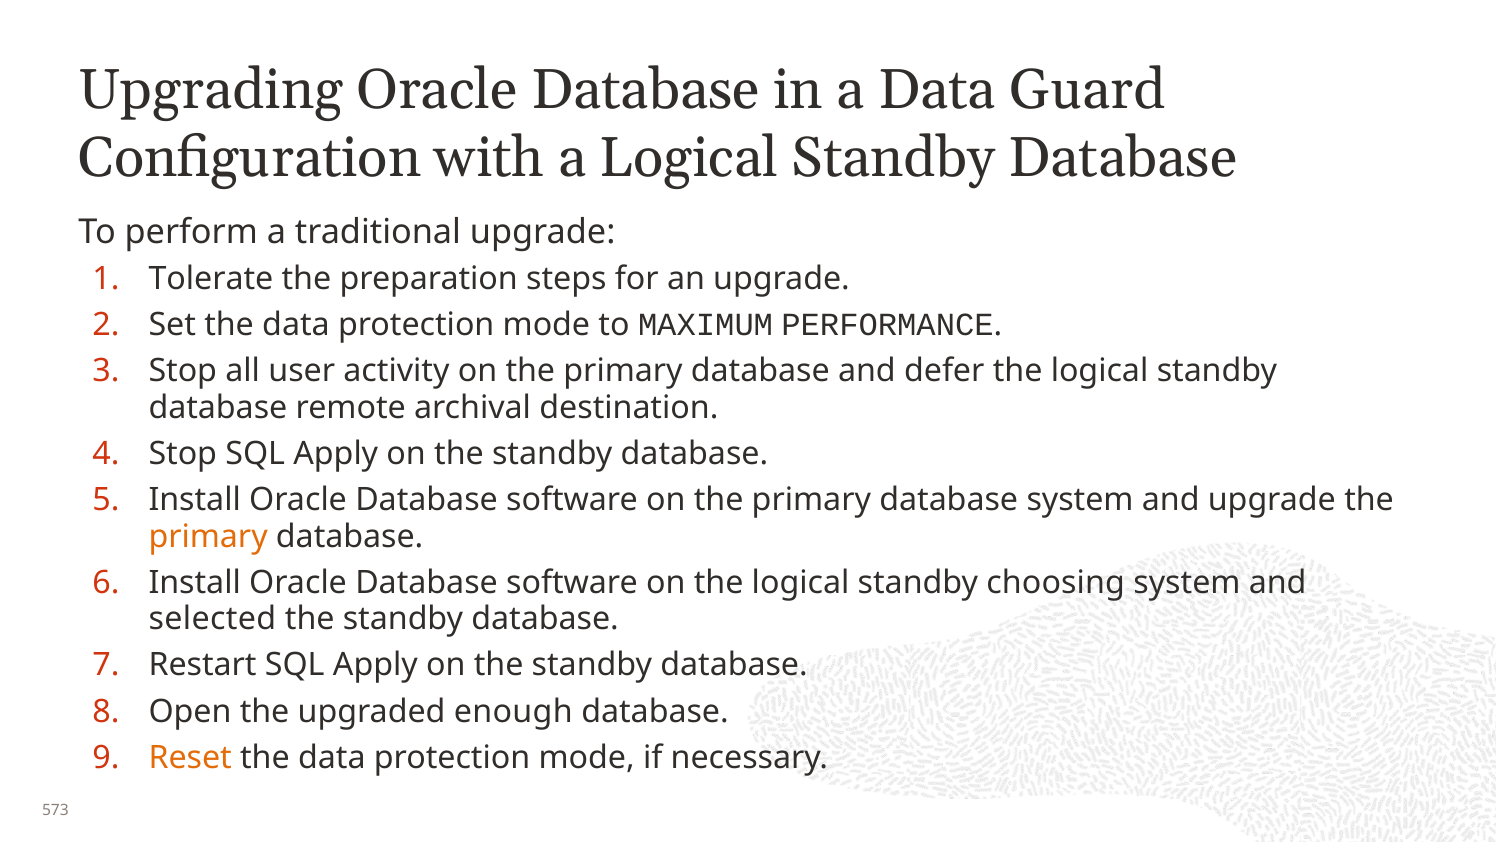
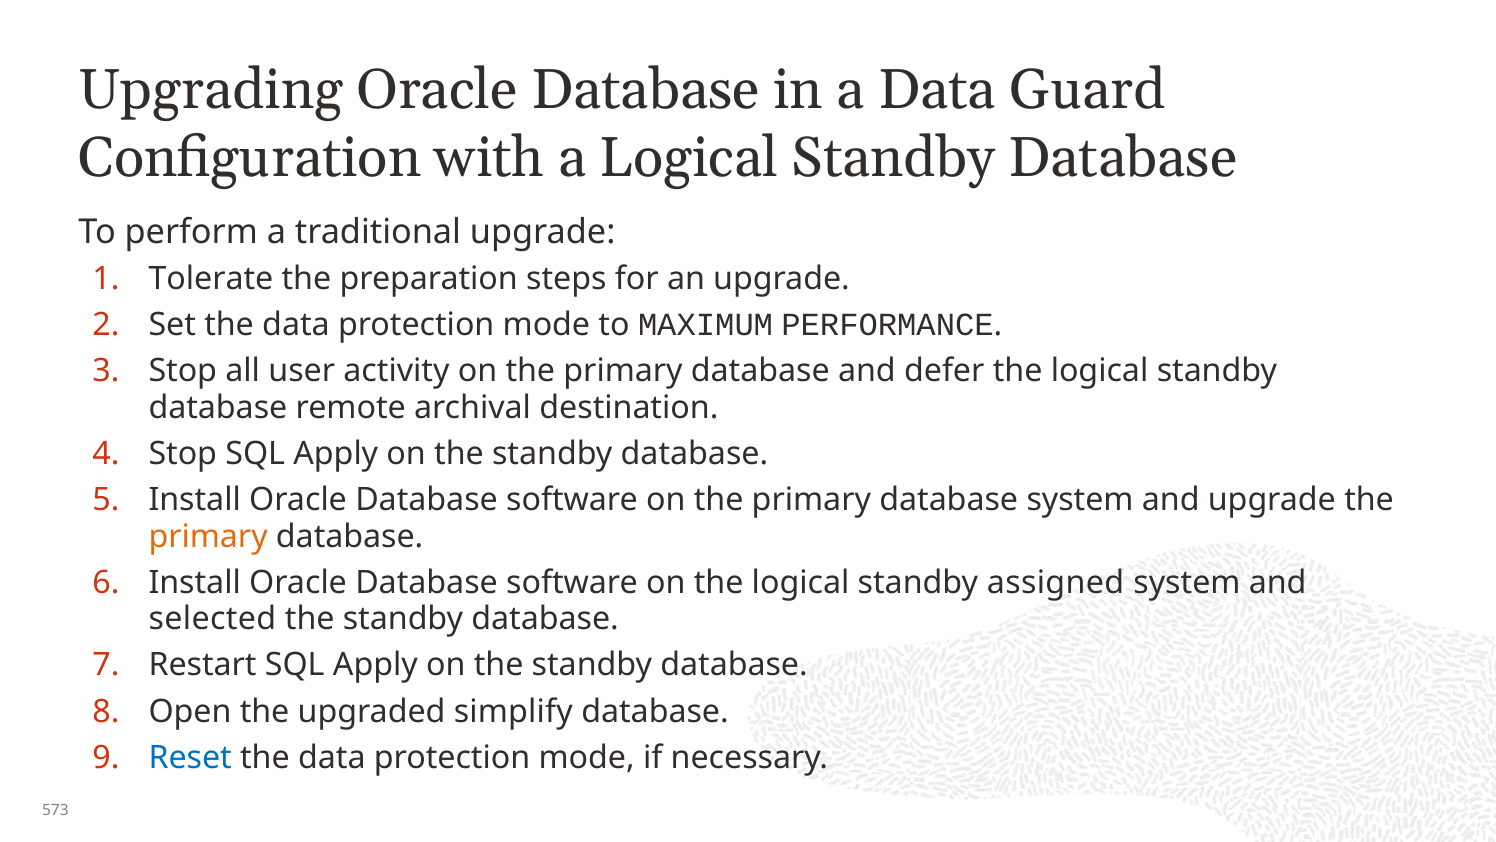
choosing: choosing -> assigned (1056, 582)
enough: enough -> simplify (513, 711)
Reset colour: orange -> blue (190, 757)
